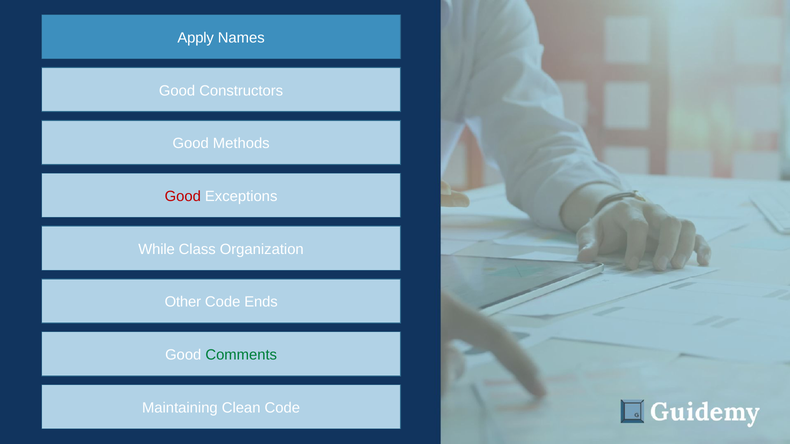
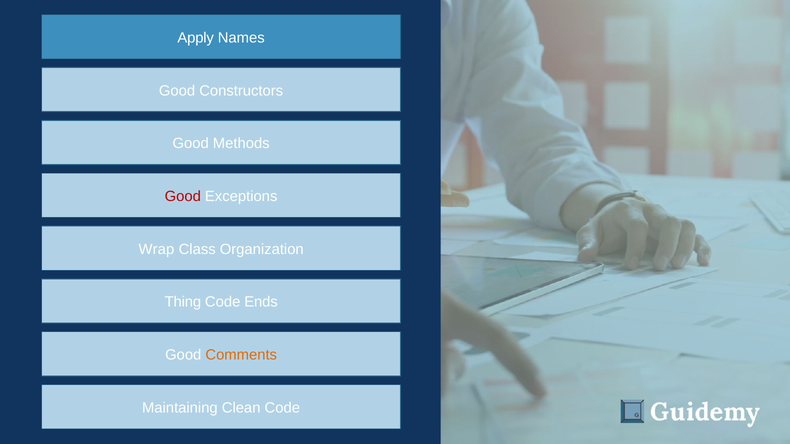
While: While -> Wrap (156, 249)
Other: Other -> Thing (183, 302)
Comments colour: green -> orange (241, 355)
